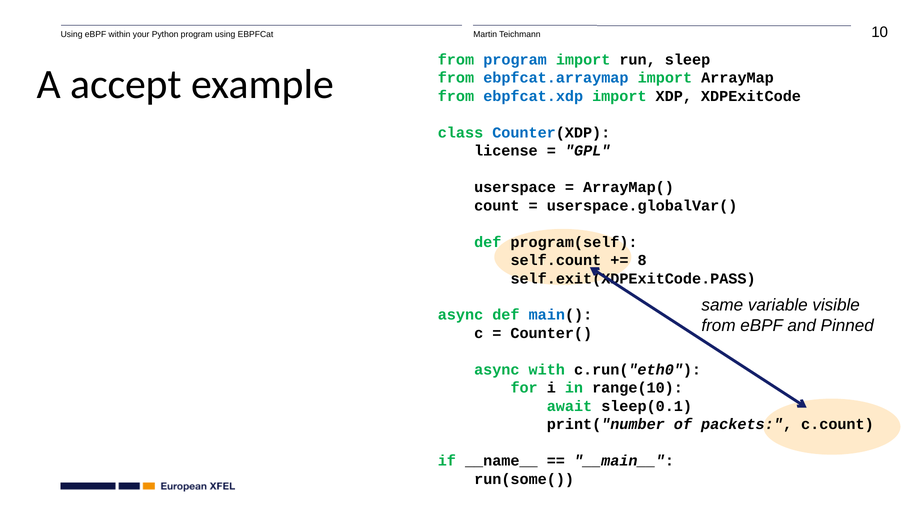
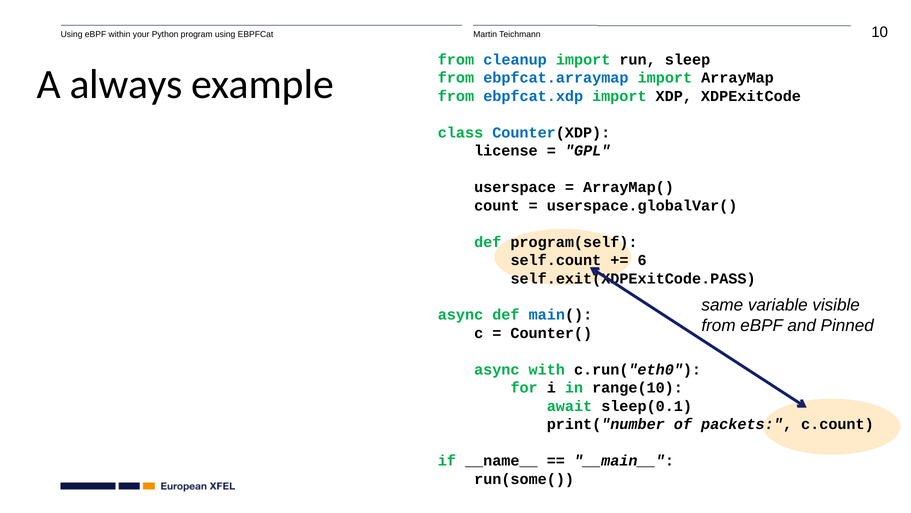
from program: program -> cleanup (515, 60)
accept: accept -> always (126, 84)
8: 8 -> 6 (642, 260)
